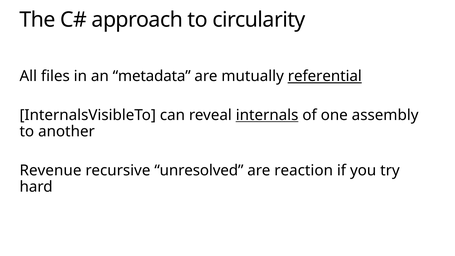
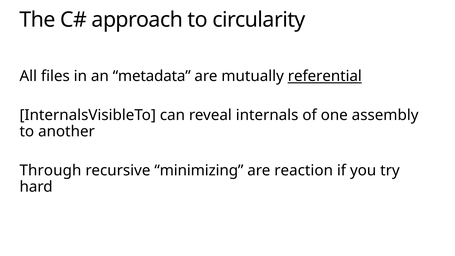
internals underline: present -> none (267, 115)
Revenue: Revenue -> Through (50, 170)
unresolved: unresolved -> minimizing (199, 170)
